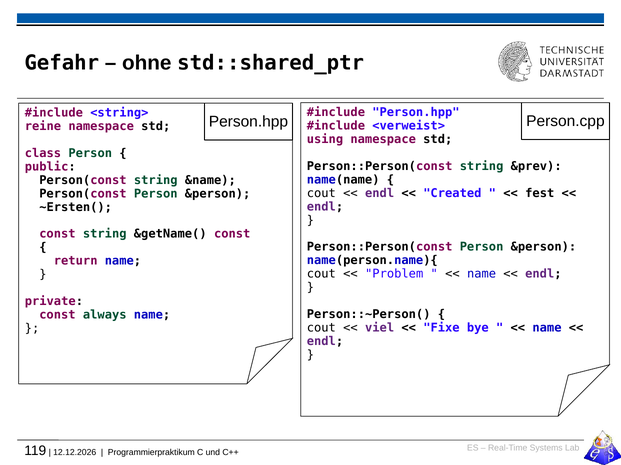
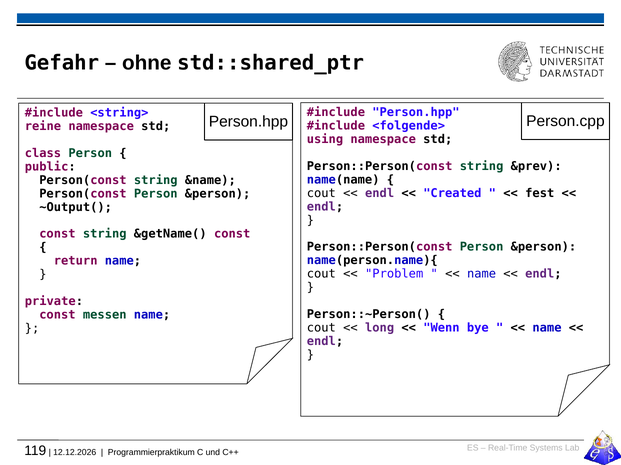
<verweist>: <verweist> -> <folgende> (409, 126)
~Ersten(: ~Ersten( -> ~Output( (76, 207)
always: always -> messen (105, 315)
viel: viel -> long (380, 328)
Fixe: Fixe -> Wenn (441, 328)
